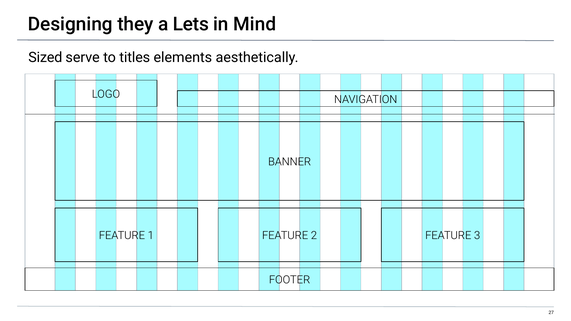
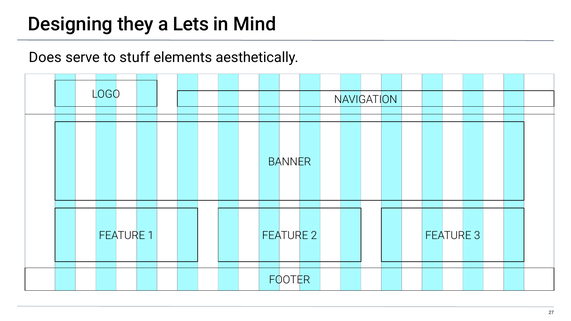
Sized: Sized -> Does (45, 57)
titles: titles -> stuff (135, 57)
